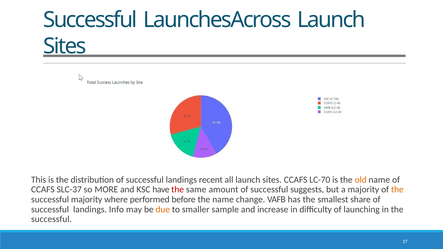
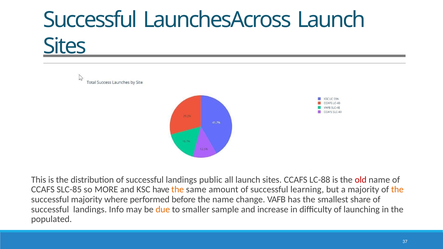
recent: recent -> public (211, 180)
LC-70: LC-70 -> LC-88 (320, 180)
old colour: orange -> red (361, 180)
SLC-37: SLC-37 -> SLC-85 (69, 190)
the colour: red -> orange (178, 190)
suggests: suggests -> learning (307, 190)
successful: successful -> populated (52, 219)
